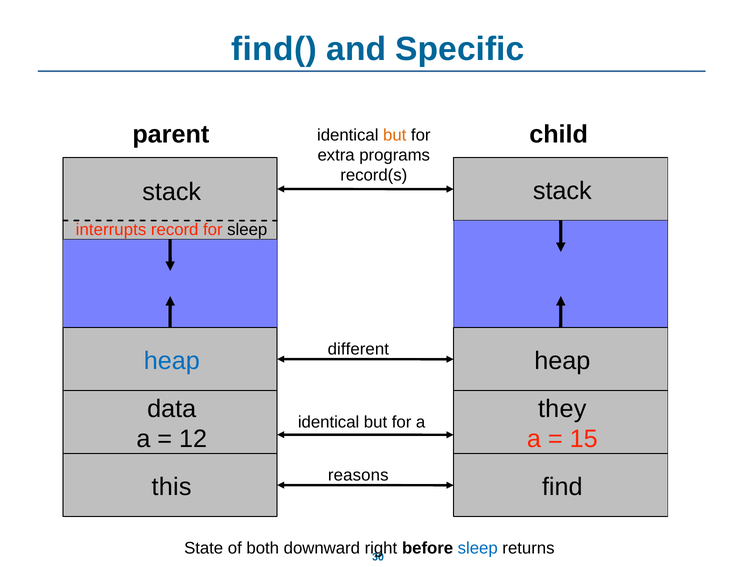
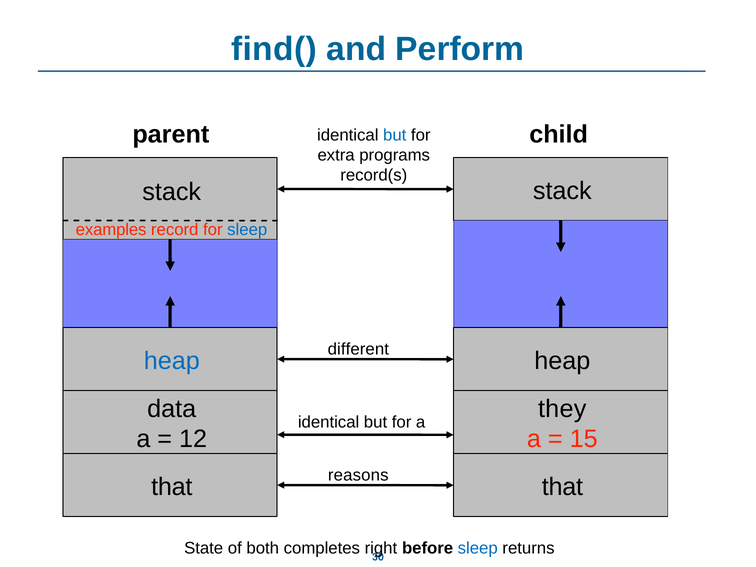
Specific: Specific -> Perform (460, 49)
but colour: orange -> blue (395, 135)
interrupts: interrupts -> examples (111, 230)
sleep colour: black -> blue (247, 230)
this: this -> that (172, 487)
find: find -> that (562, 487)
downward: downward -> completes (322, 548)
